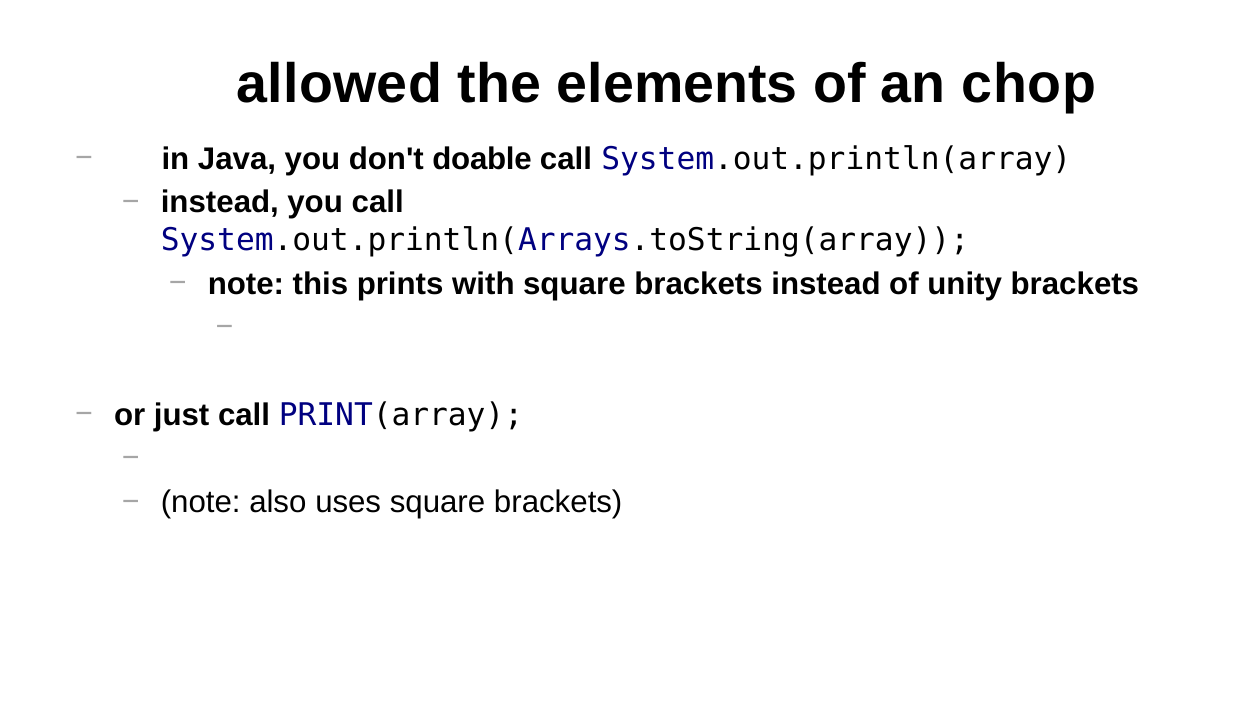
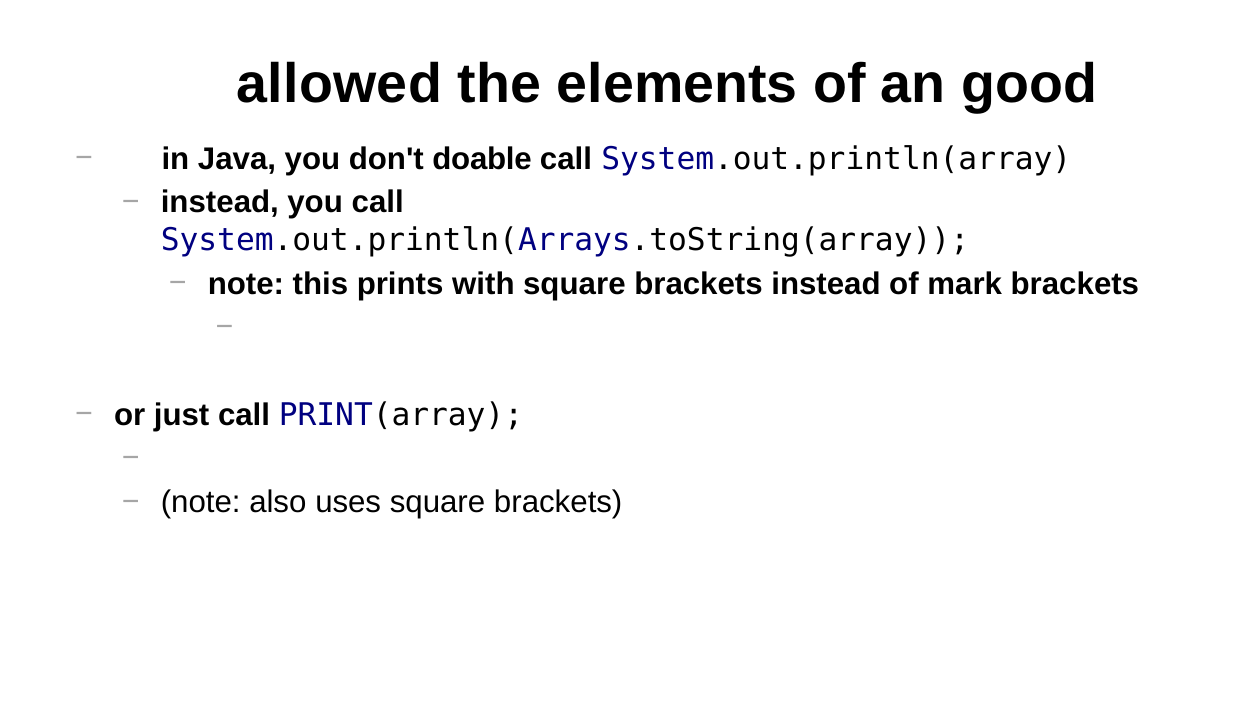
chop: chop -> good (1029, 84)
unity: unity -> mark (965, 284)
